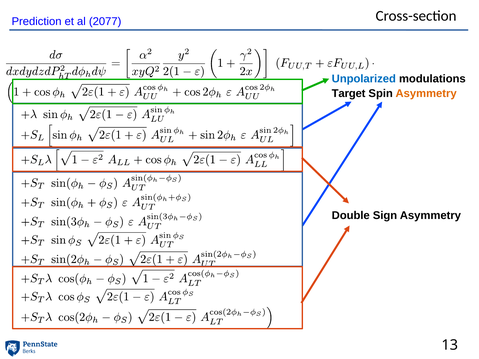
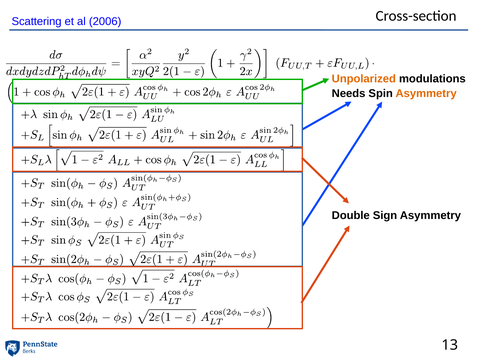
Prediction: Prediction -> Scattering (37, 22)
2077: 2077 -> 2006 (105, 22)
Unpolarized colour: blue -> orange (364, 79)
Target: Target -> Needs (349, 93)
